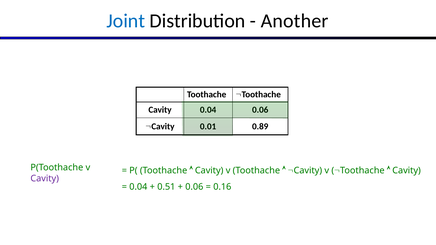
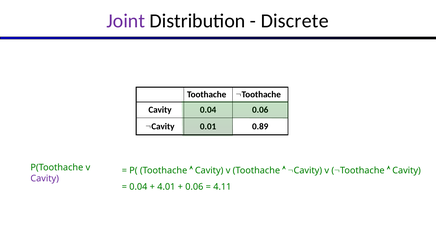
Joint colour: blue -> purple (126, 21)
Another: Another -> Discrete (295, 21)
0.51: 0.51 -> 4.01 (166, 187)
0.16: 0.16 -> 4.11 (222, 187)
